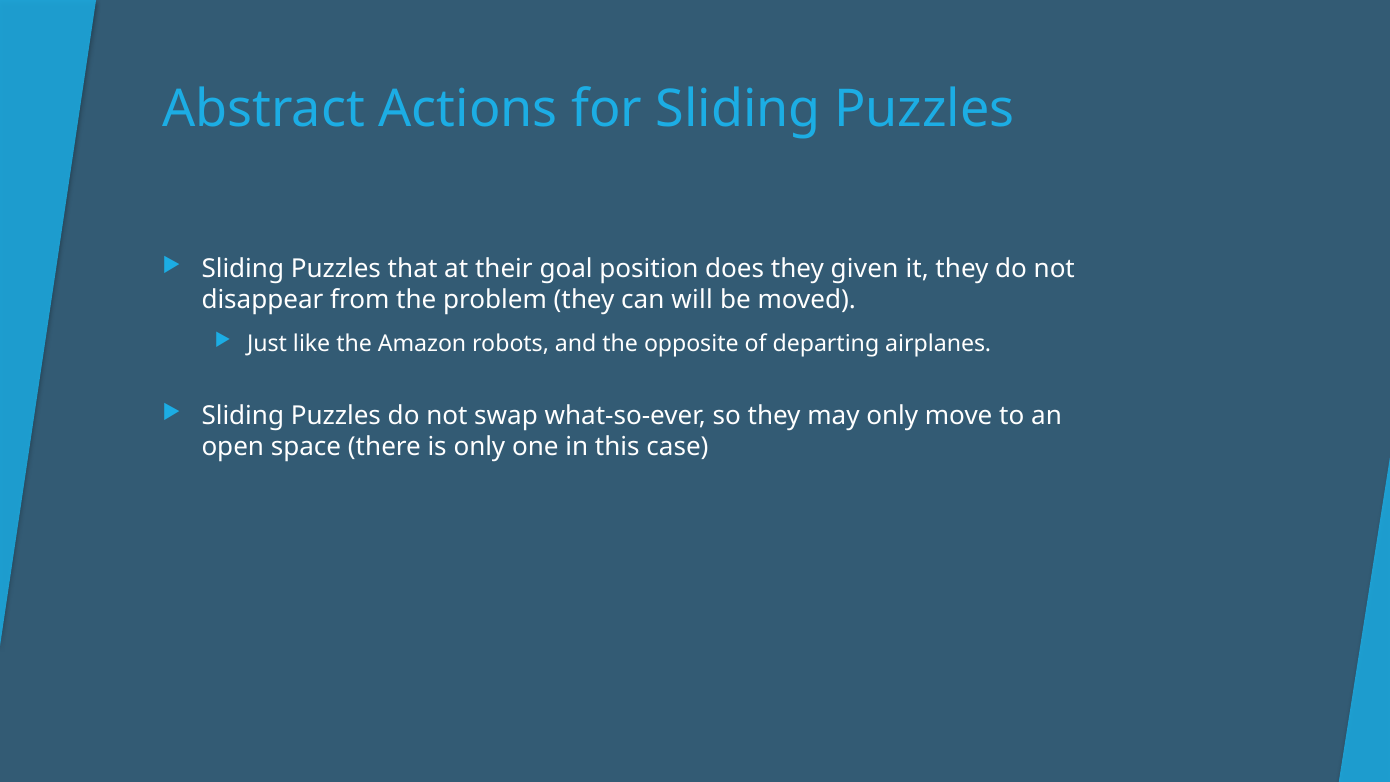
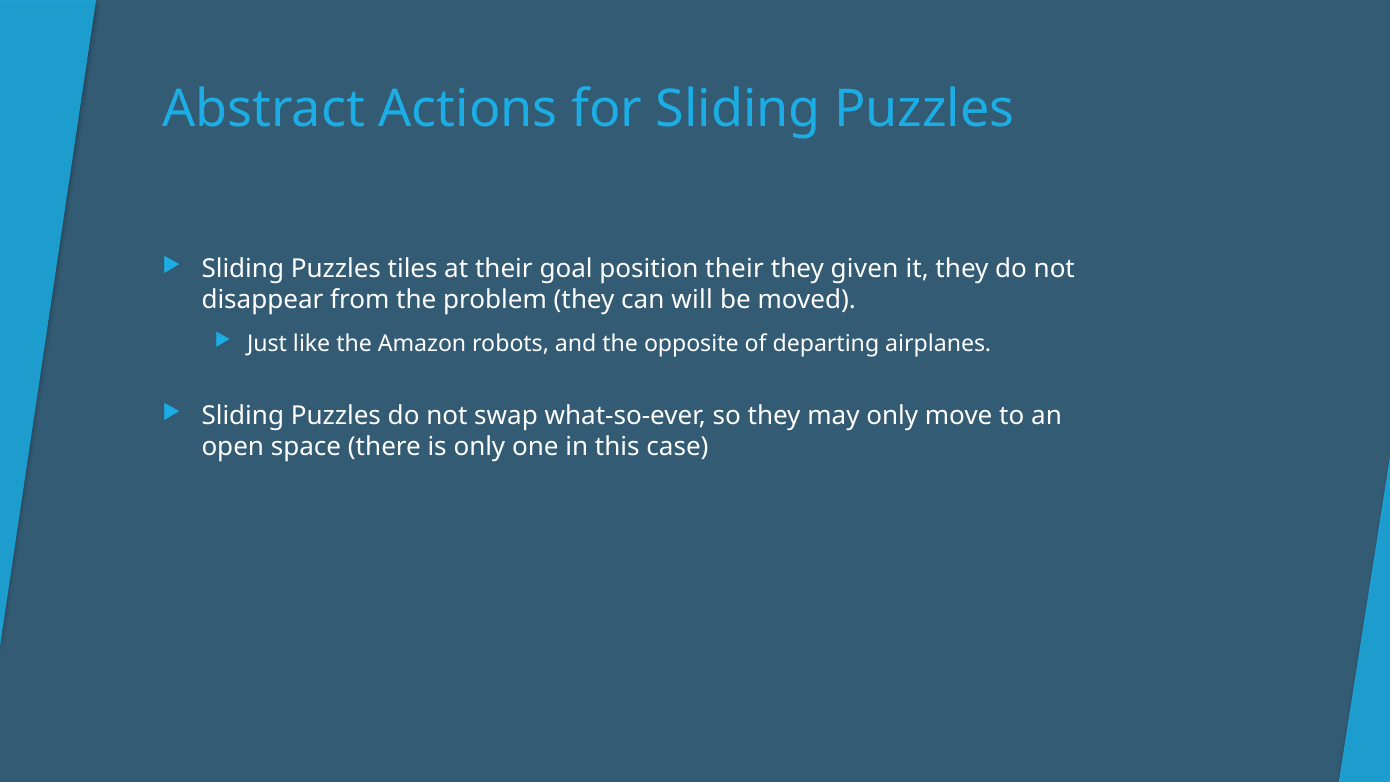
that: that -> tiles (413, 269)
position does: does -> their (734, 269)
